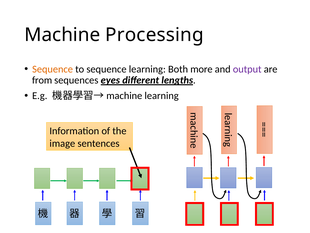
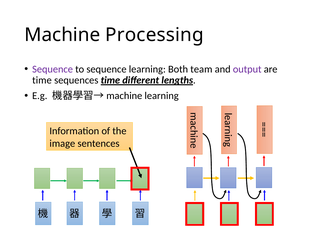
Sequence colour: orange -> purple (53, 69)
more: more -> team (201, 69)
from: from -> time (42, 80)
sequences eyes: eyes -> time (110, 80)
